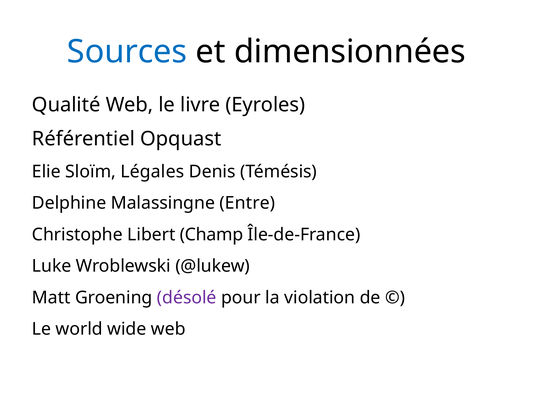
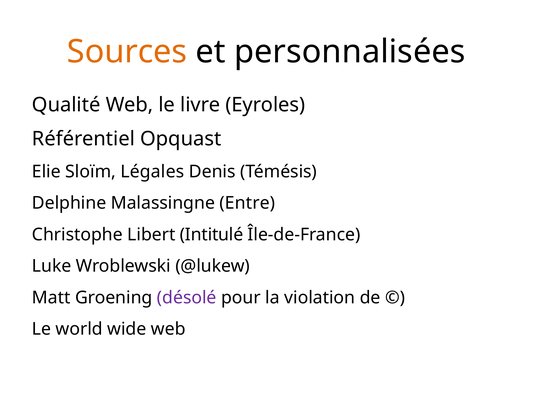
Sources colour: blue -> orange (127, 52)
dimensionnées: dimensionnées -> personnalisées (350, 52)
Champ: Champ -> Intitulé (212, 234)
